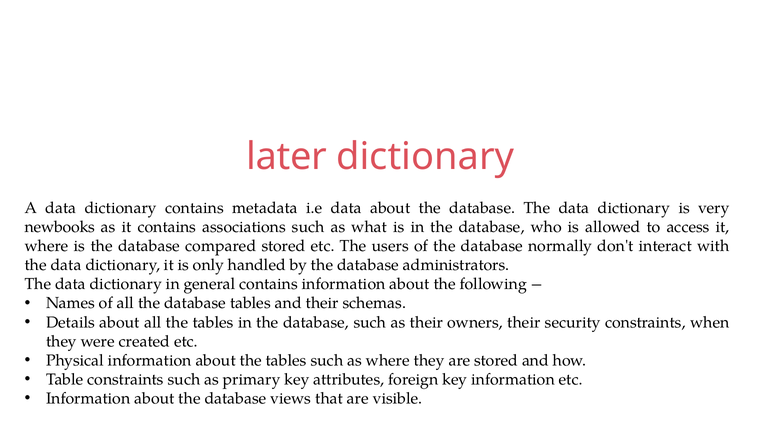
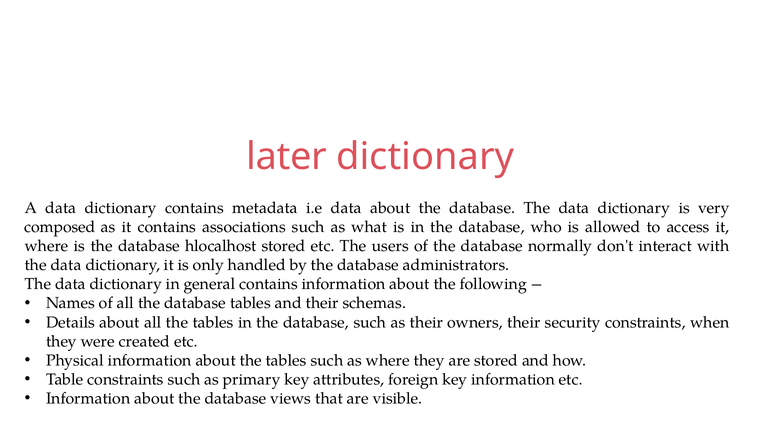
newbooks: newbooks -> composed (60, 227)
compared: compared -> hlocalhost (221, 246)
